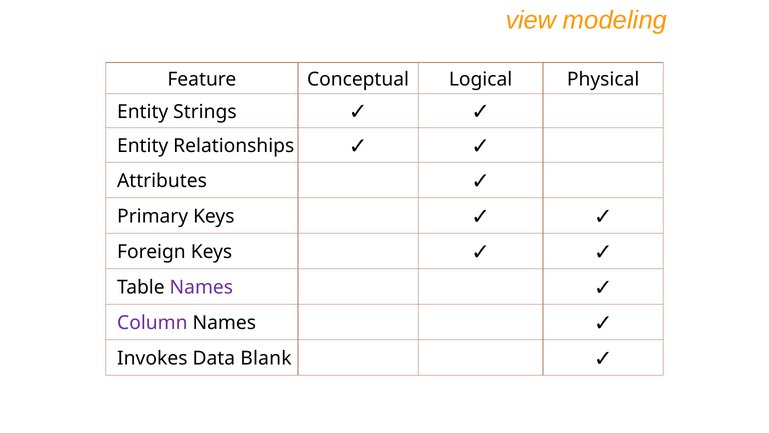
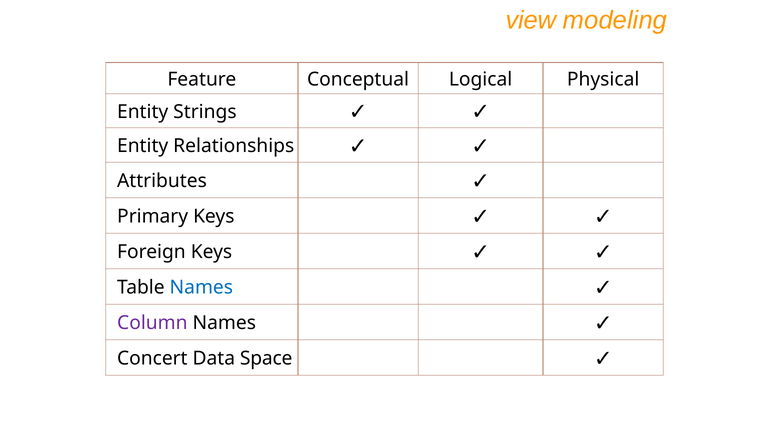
Names colour: purple -> blue (201, 287)
Invokes: Invokes -> Concert (152, 358)
Blank: Blank -> Space (266, 358)
